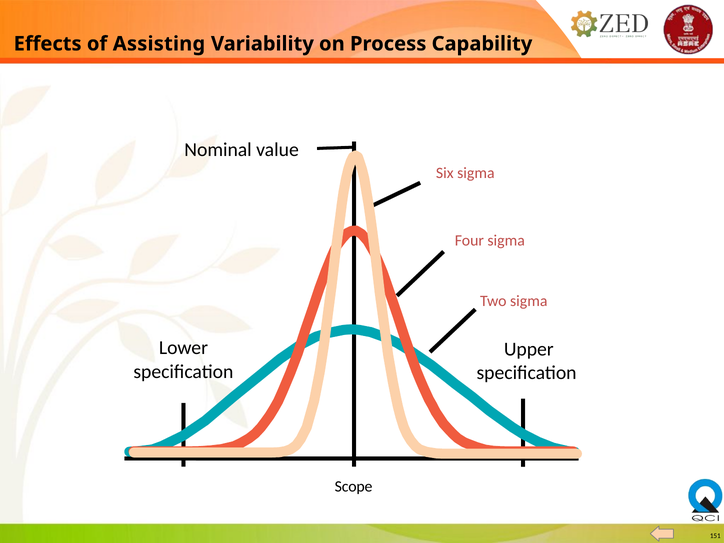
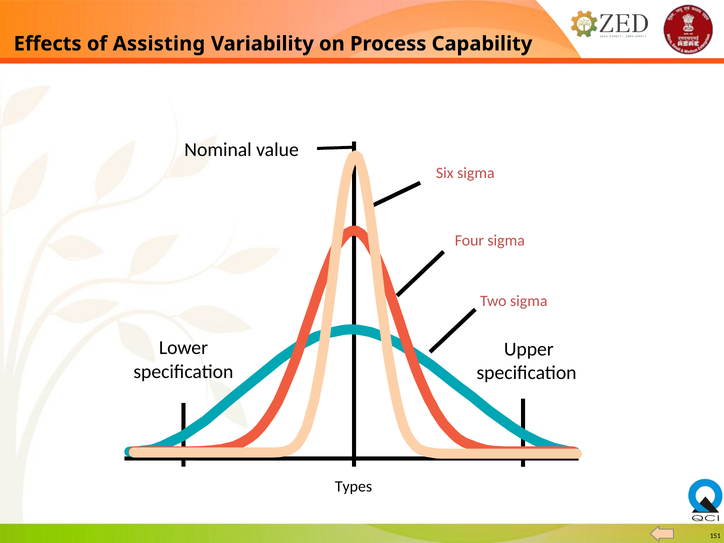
Scope: Scope -> Types (353, 486)
